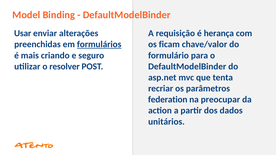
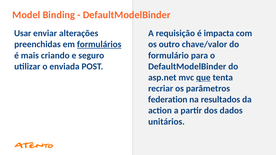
herança: herança -> impacta (219, 33)
ficam: ficam -> outro (169, 44)
resolver: resolver -> enviada (65, 67)
que underline: none -> present (203, 78)
preocupar: preocupar -> resultados (220, 100)
